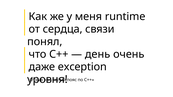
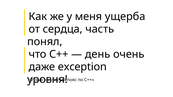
runtime: runtime -> ущерба (125, 17)
связи: связи -> часть (100, 29)
